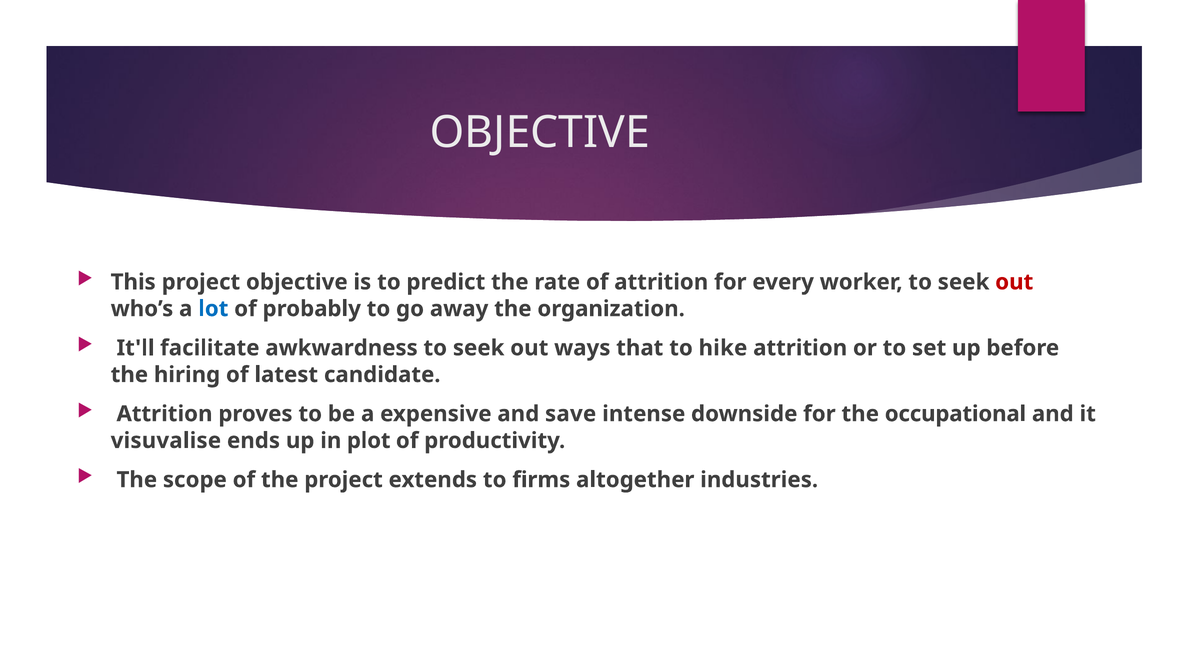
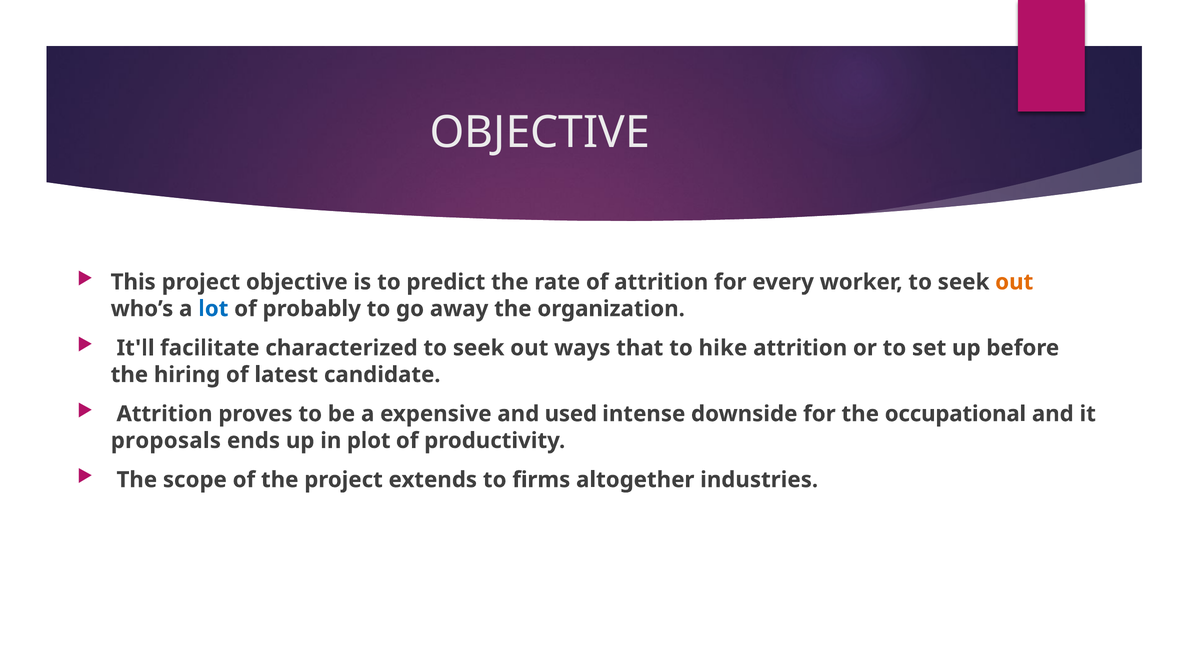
out colour: red -> orange (1014, 282)
awkwardness: awkwardness -> characterized (342, 348)
save: save -> used (571, 414)
visuvalise: visuvalise -> proposals (166, 441)
